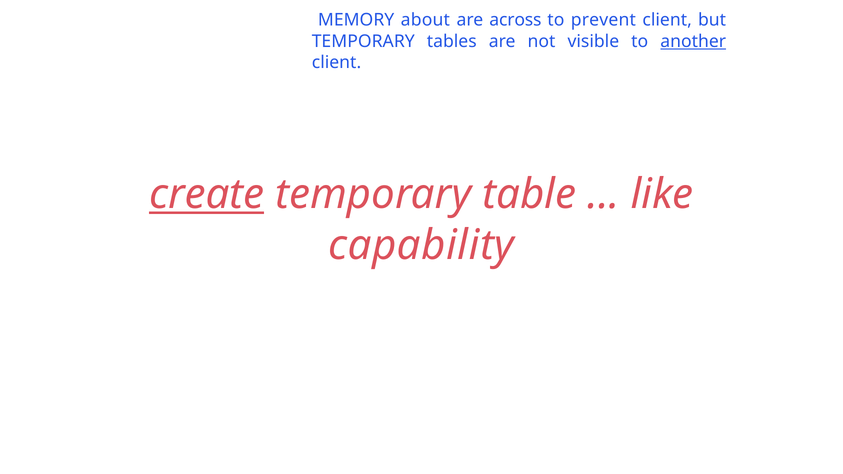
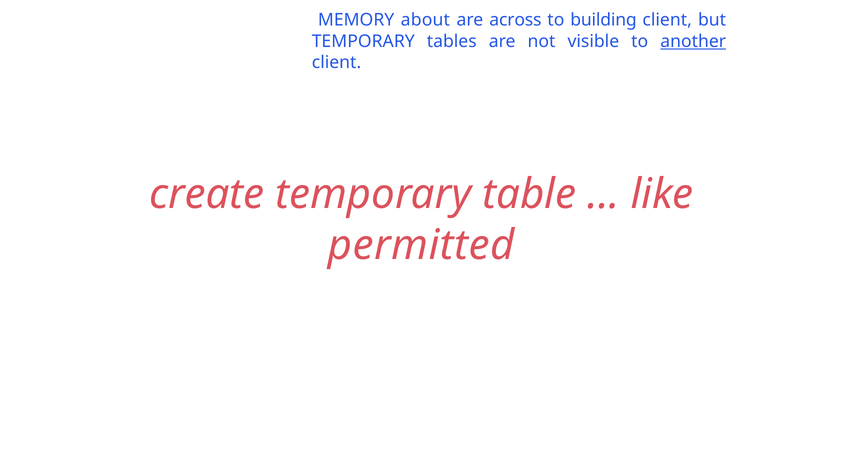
prevent: prevent -> building (604, 20)
create underline: present -> none (207, 195)
capability: capability -> permitted (421, 245)
